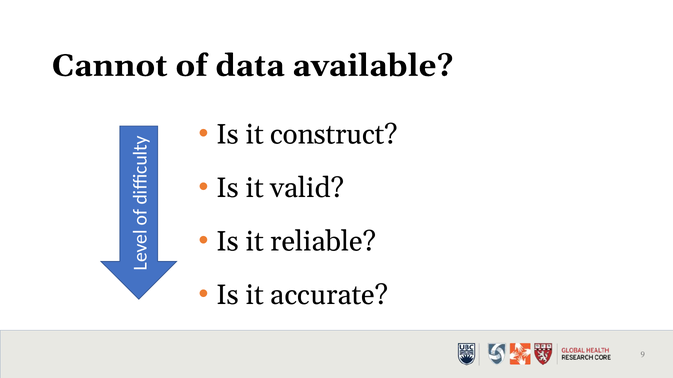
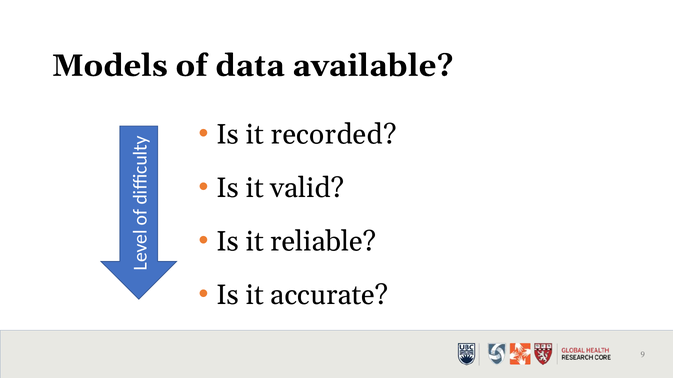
Cannot: Cannot -> Models (110, 66)
construct: construct -> recorded (334, 135)
